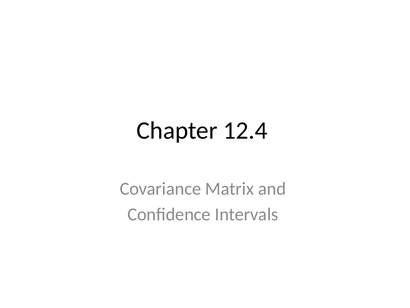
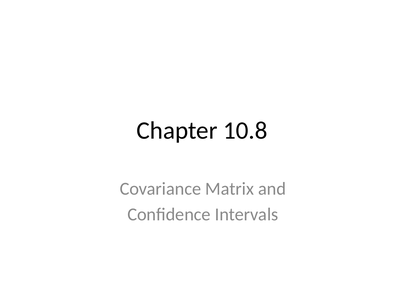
12.4: 12.4 -> 10.8 (245, 130)
